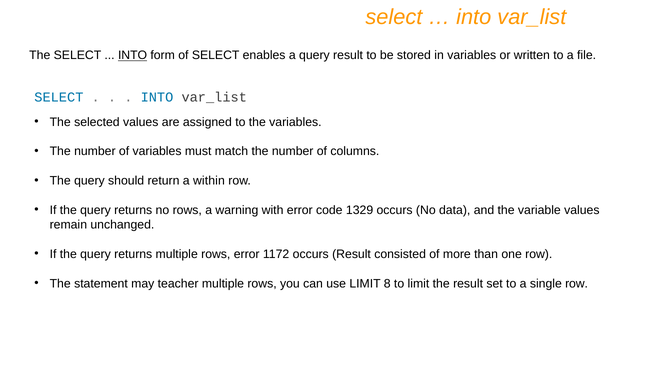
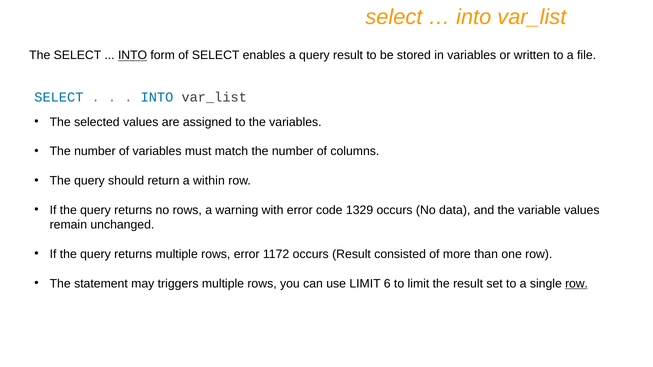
teacher: teacher -> triggers (178, 284)
8: 8 -> 6 (387, 284)
row underline: none -> present (577, 284)
